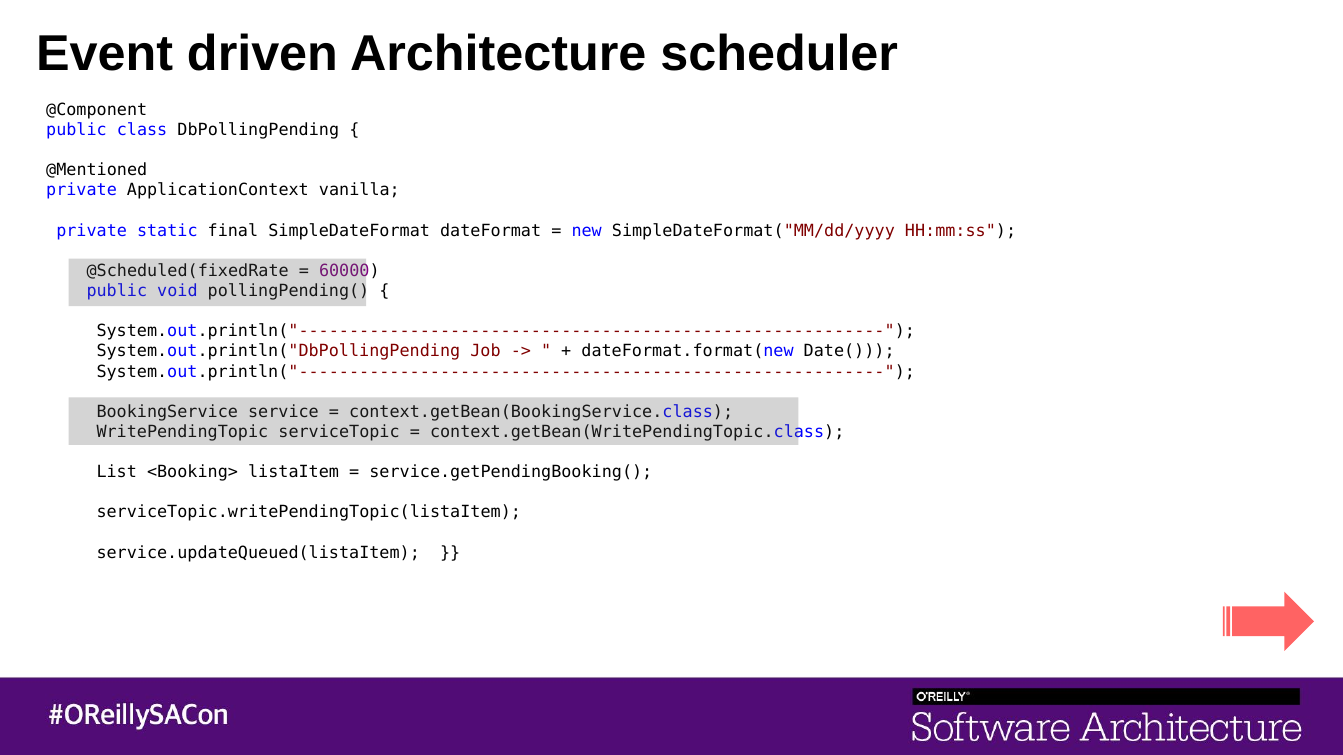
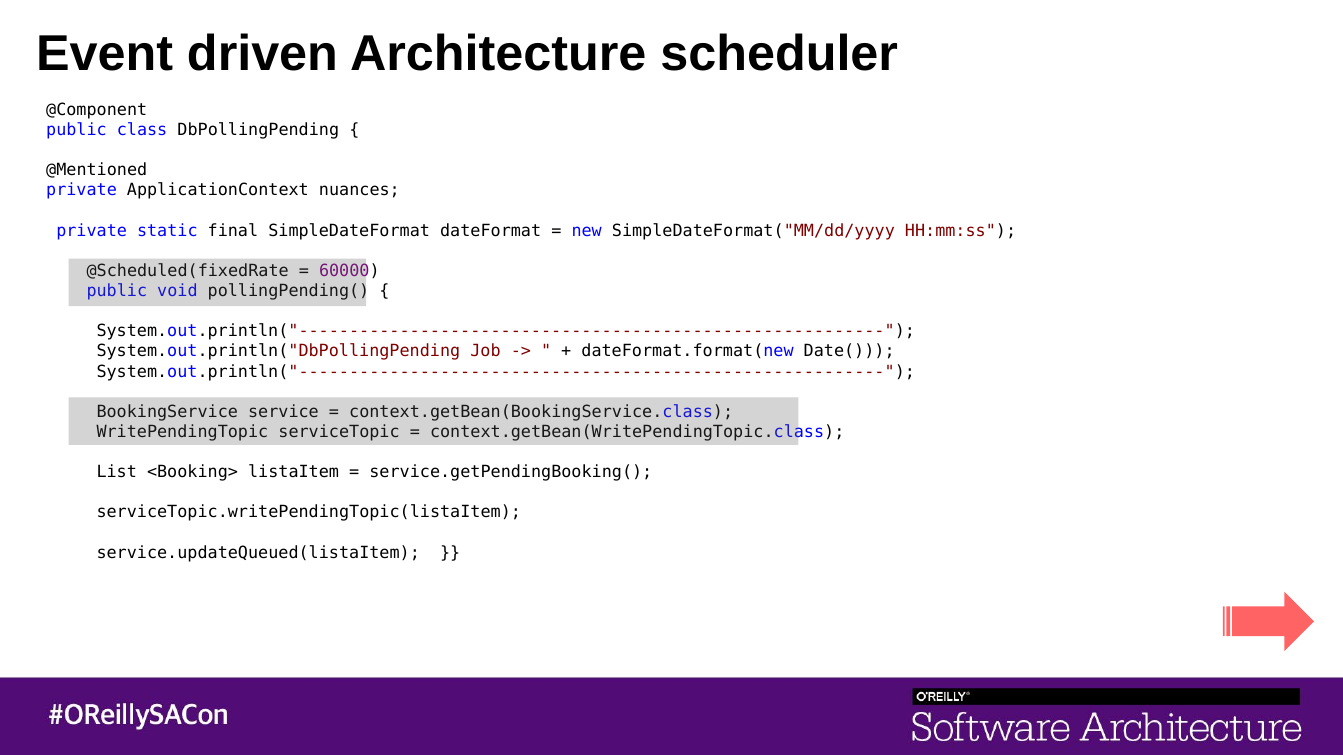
vanilla: vanilla -> nuances (359, 190)
